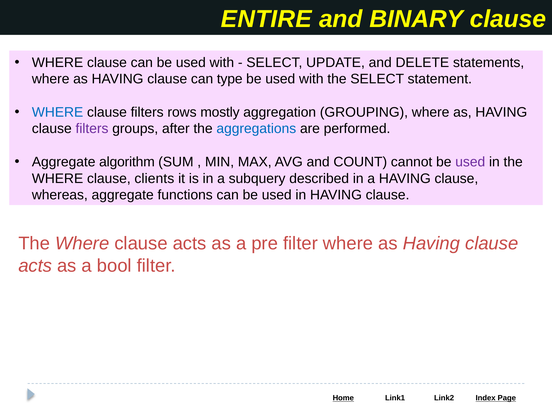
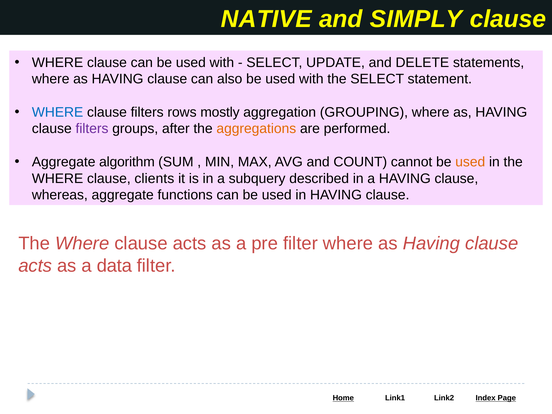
ENTIRE: ENTIRE -> NATIVE (266, 19)
BINARY: BINARY -> SIMPLY (416, 19)
type: type -> also (230, 79)
aggregations colour: blue -> orange (256, 129)
used colour: purple -> orange (470, 162)
bool: bool -> data (114, 266)
